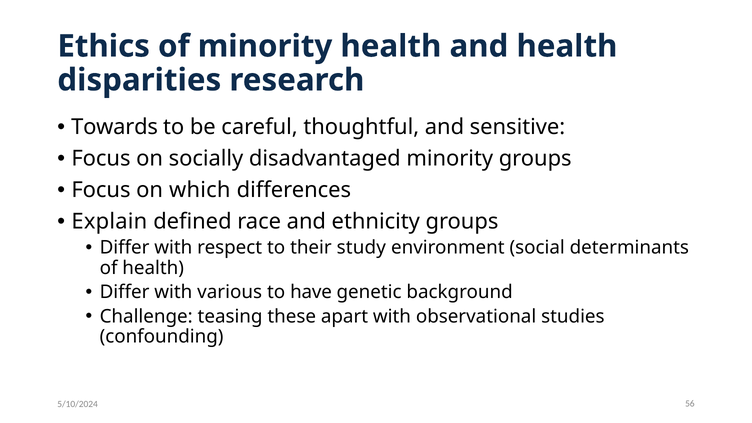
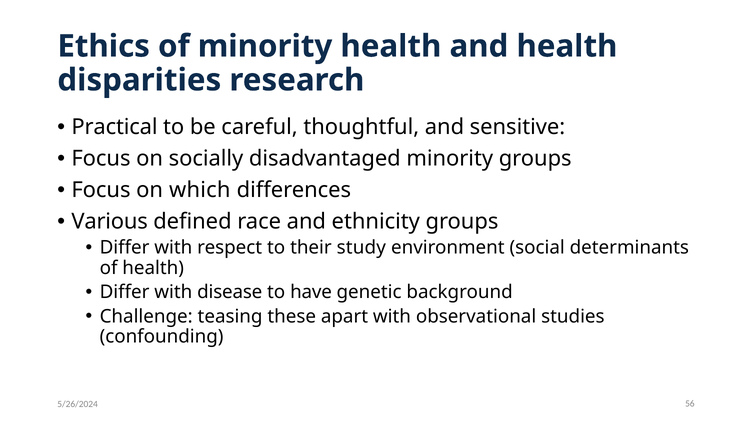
Towards: Towards -> Practical (114, 127)
Explain: Explain -> Various (110, 222)
various: various -> disease (230, 292)
5/10/2024: 5/10/2024 -> 5/26/2024 (78, 404)
